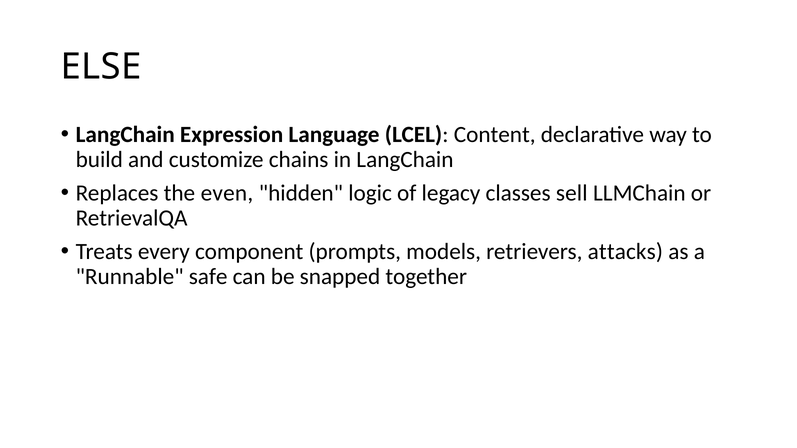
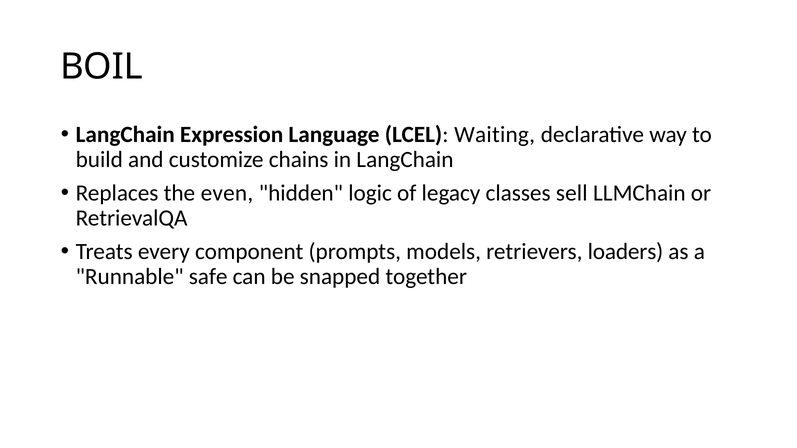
ELSE: ELSE -> BOIL (101, 67)
Content: Content -> Waiting (495, 135)
attacks: attacks -> loaders (625, 252)
